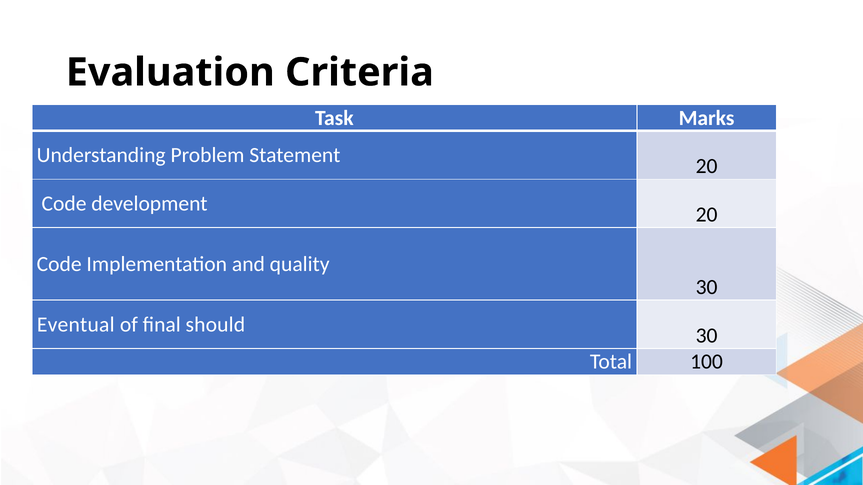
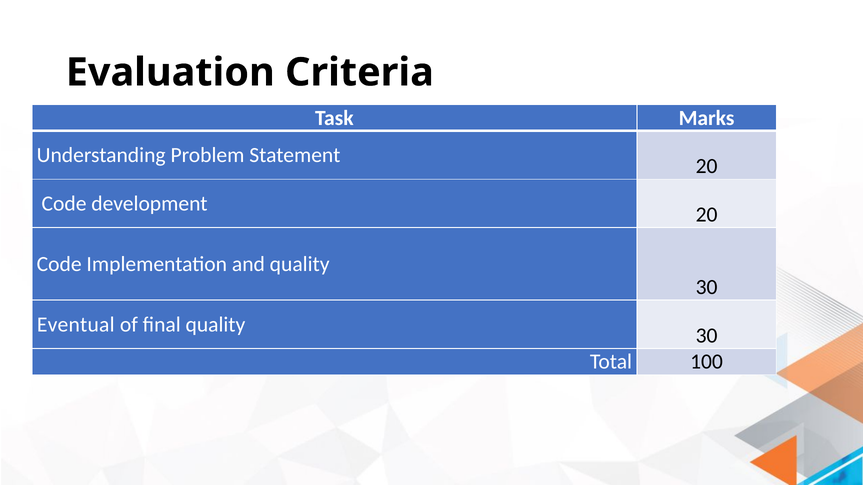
final should: should -> quality (215, 325)
